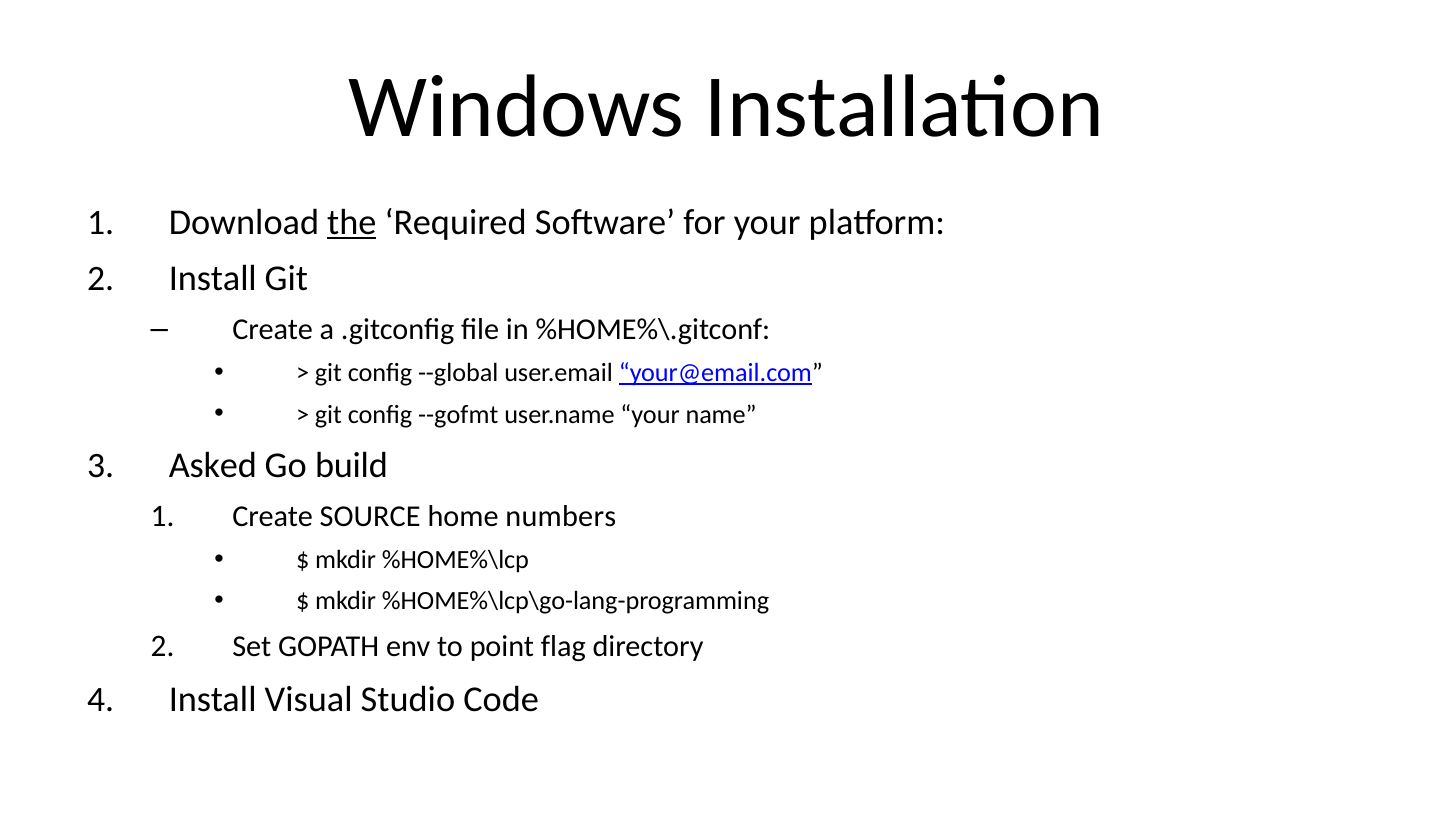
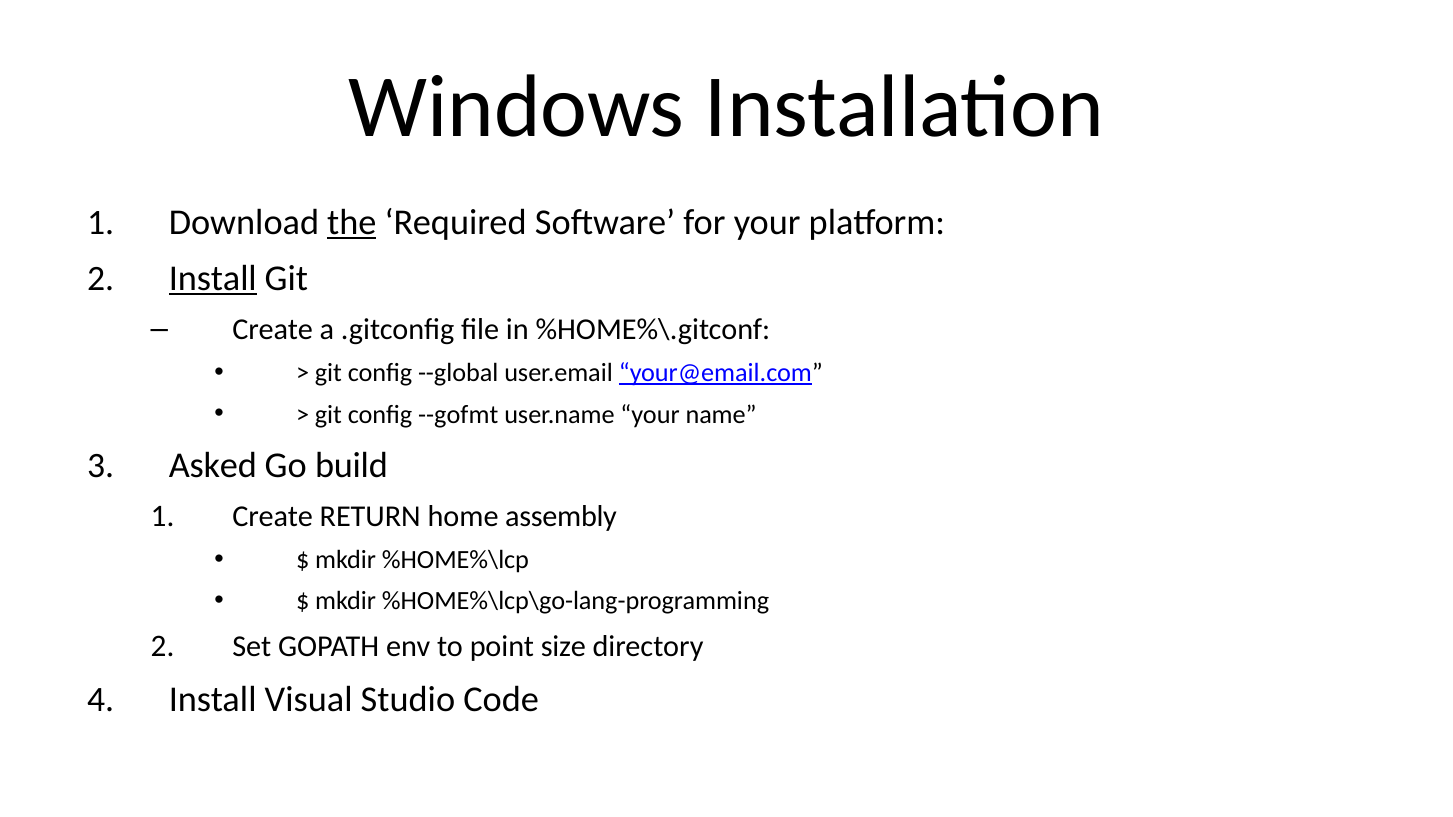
Install underline: none -> present (213, 279)
SOURCE: SOURCE -> RETURN (370, 517)
numbers: numbers -> assembly (561, 517)
flag: flag -> size (563, 647)
